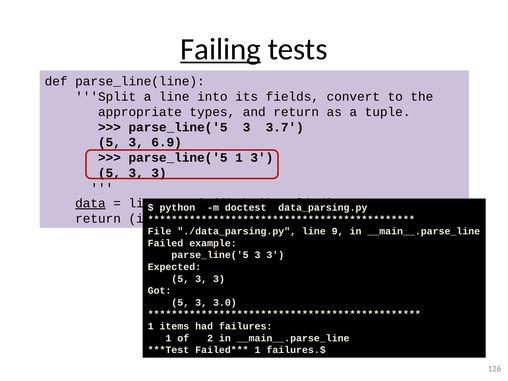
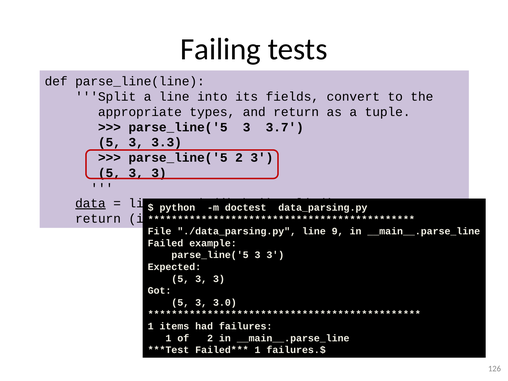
Failing underline: present -> none (221, 49)
6.9: 6.9 -> 3.3 (167, 142)
parse_line('5 1: 1 -> 2 (239, 158)
